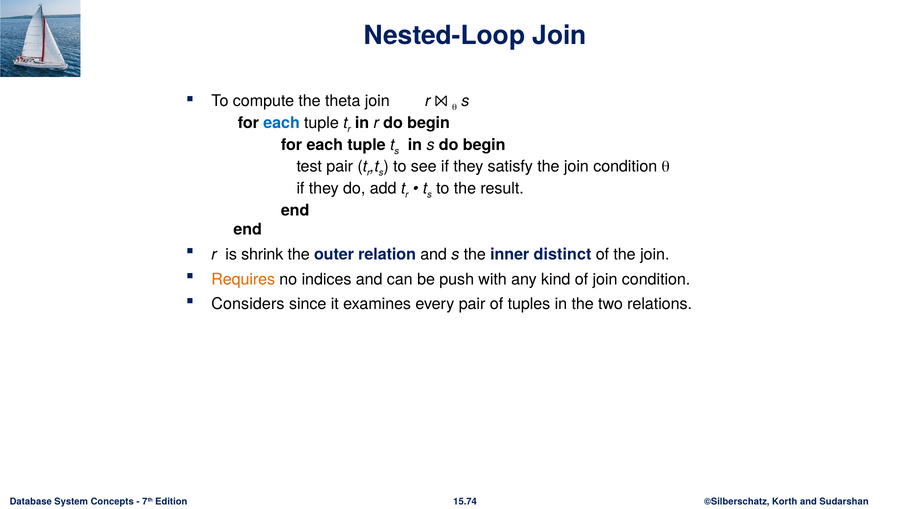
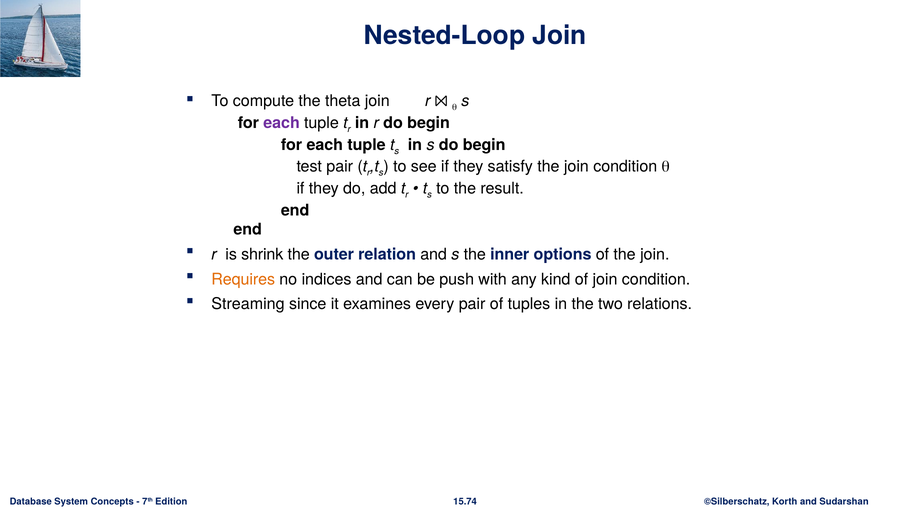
each colour: blue -> purple (282, 123)
distinct: distinct -> options (563, 254)
Considers: Considers -> Streaming (248, 304)
